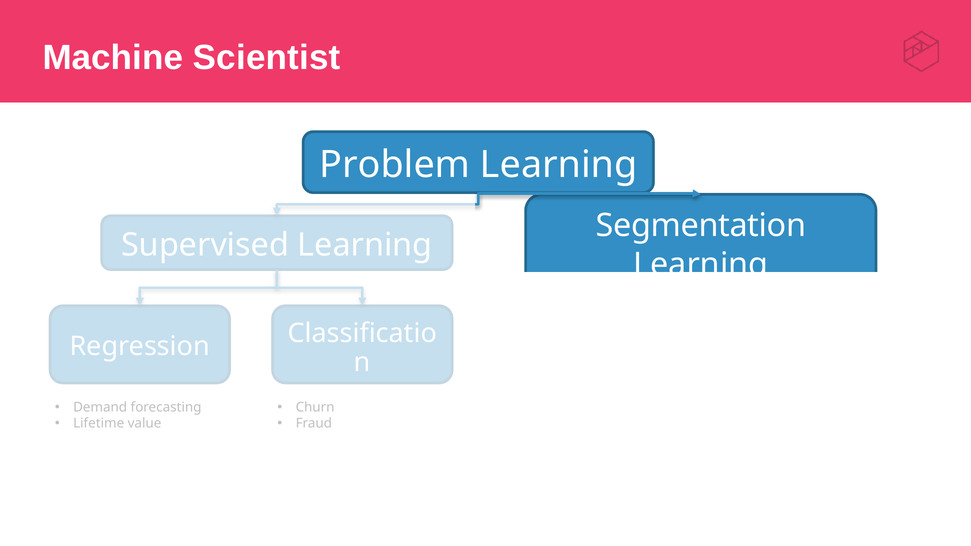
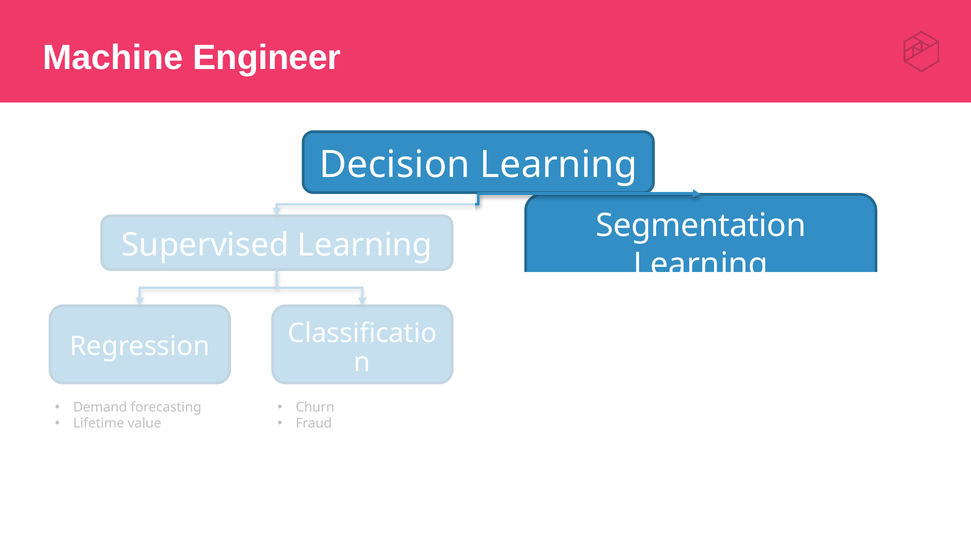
Scientist: Scientist -> Engineer (267, 58)
Problem: Problem -> Decision (395, 165)
